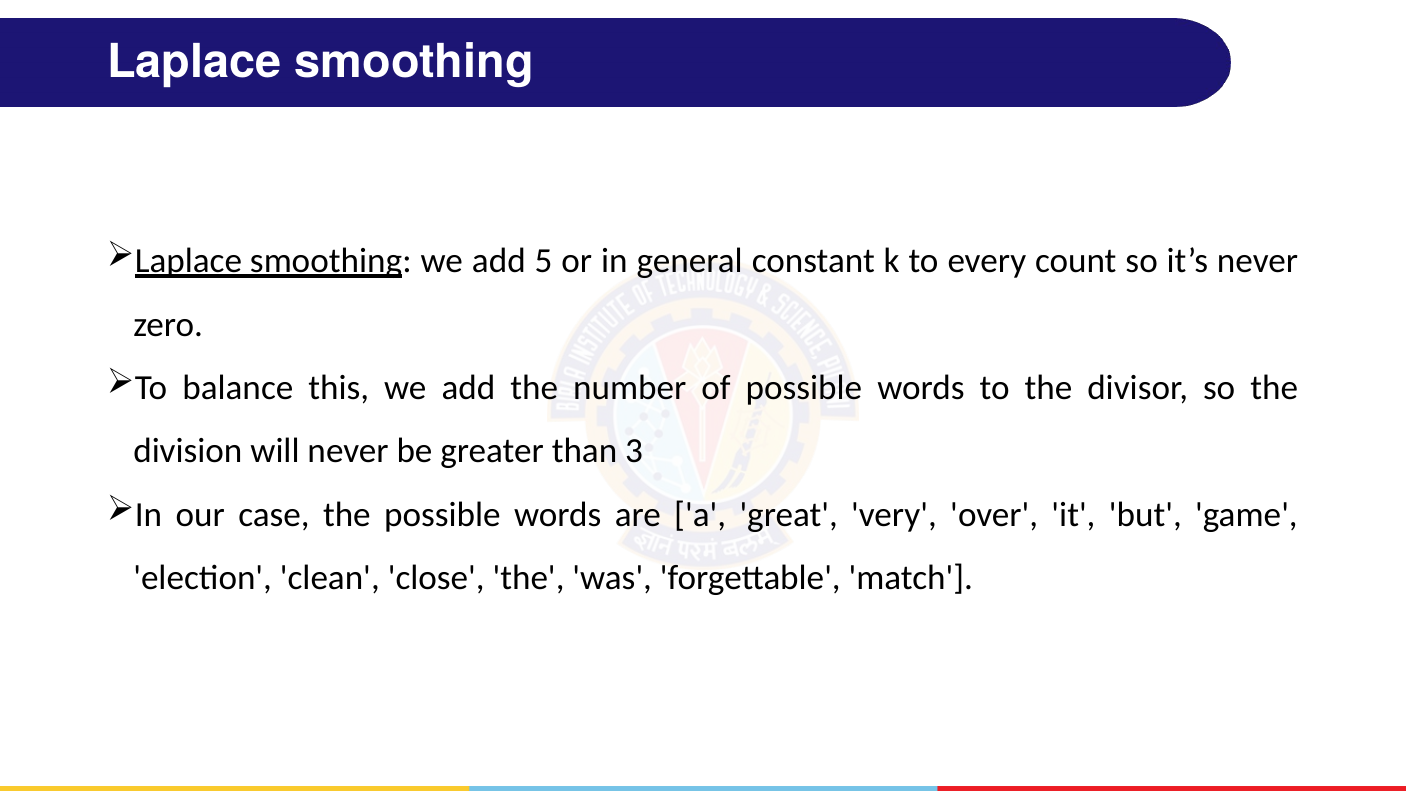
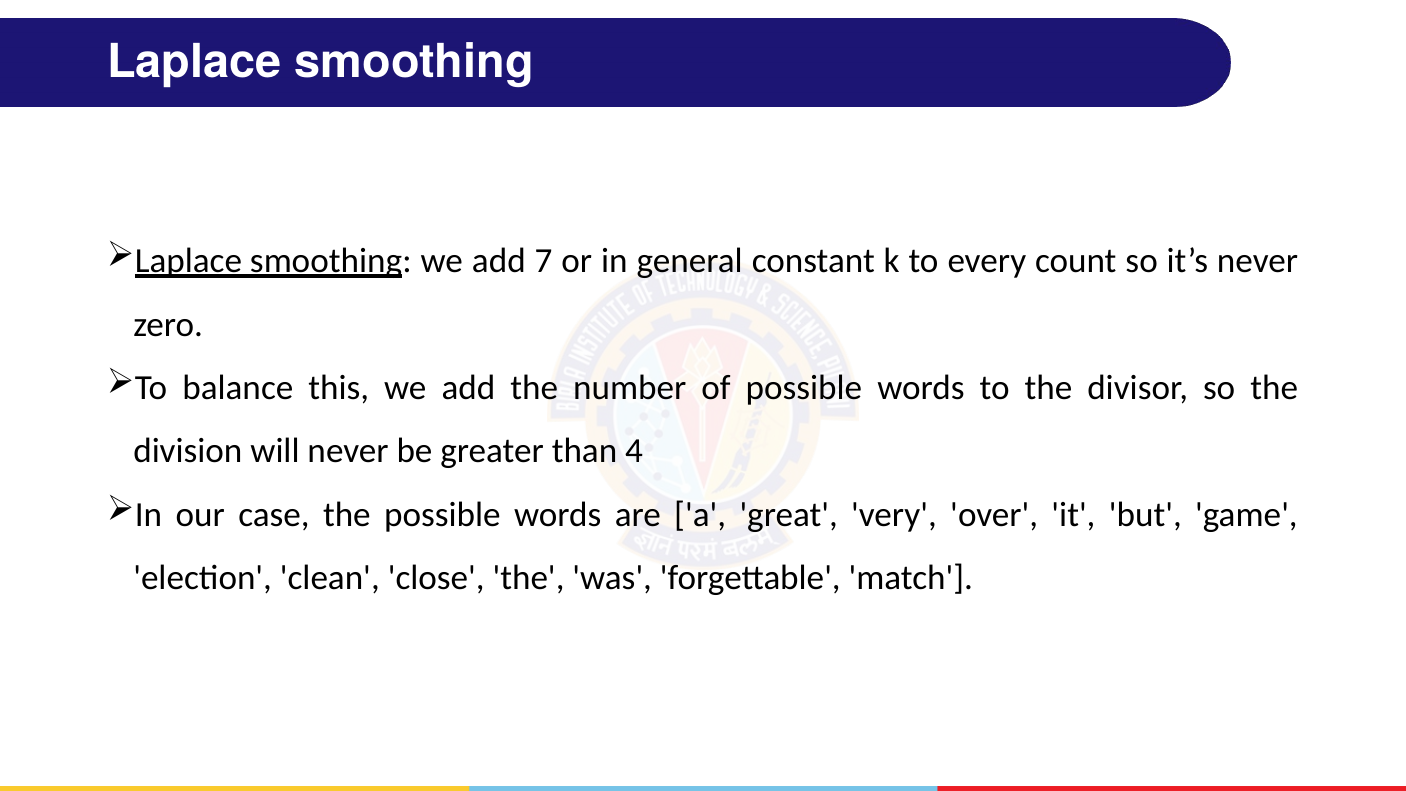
5: 5 -> 7 (544, 261)
3: 3 -> 4 (634, 451)
